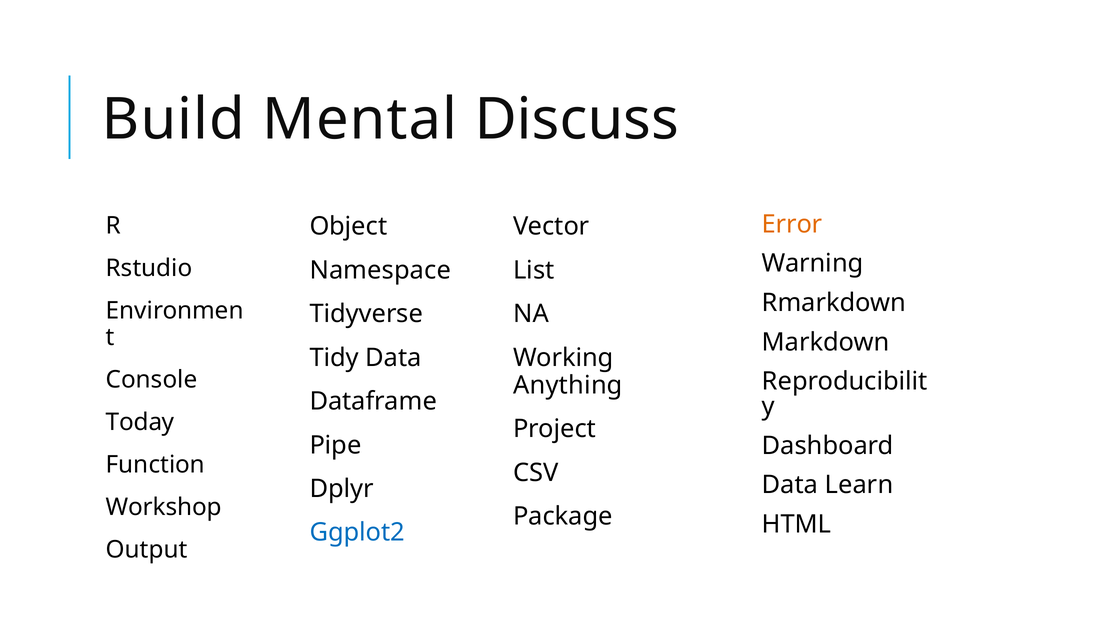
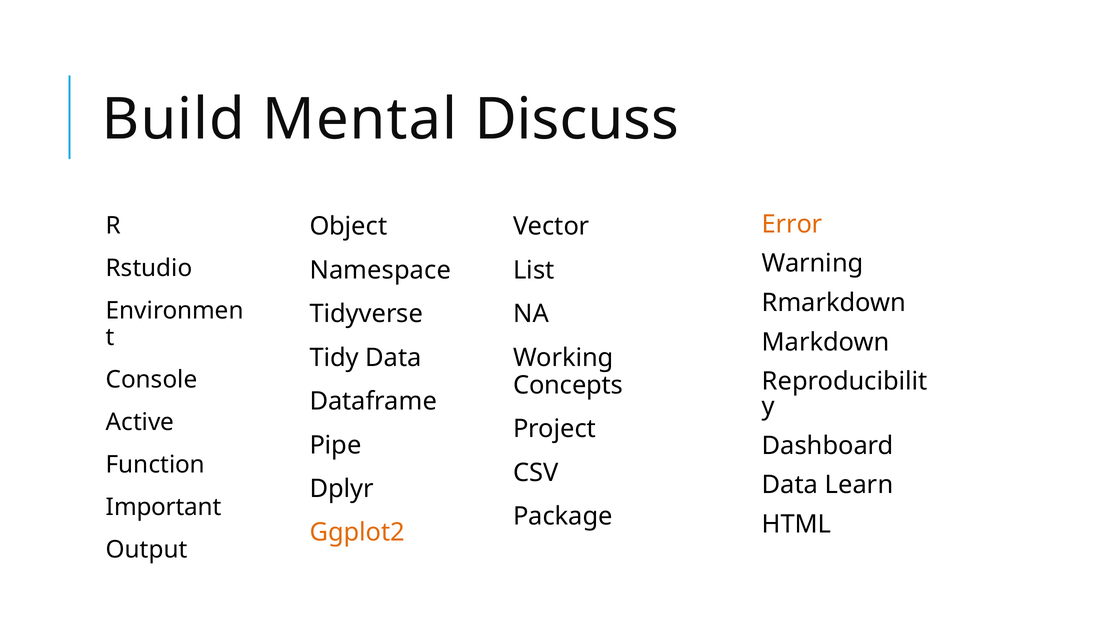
Anything: Anything -> Concepts (568, 385)
Today: Today -> Active (140, 422)
Workshop: Workshop -> Important (164, 507)
Ggplot2 colour: blue -> orange (357, 532)
